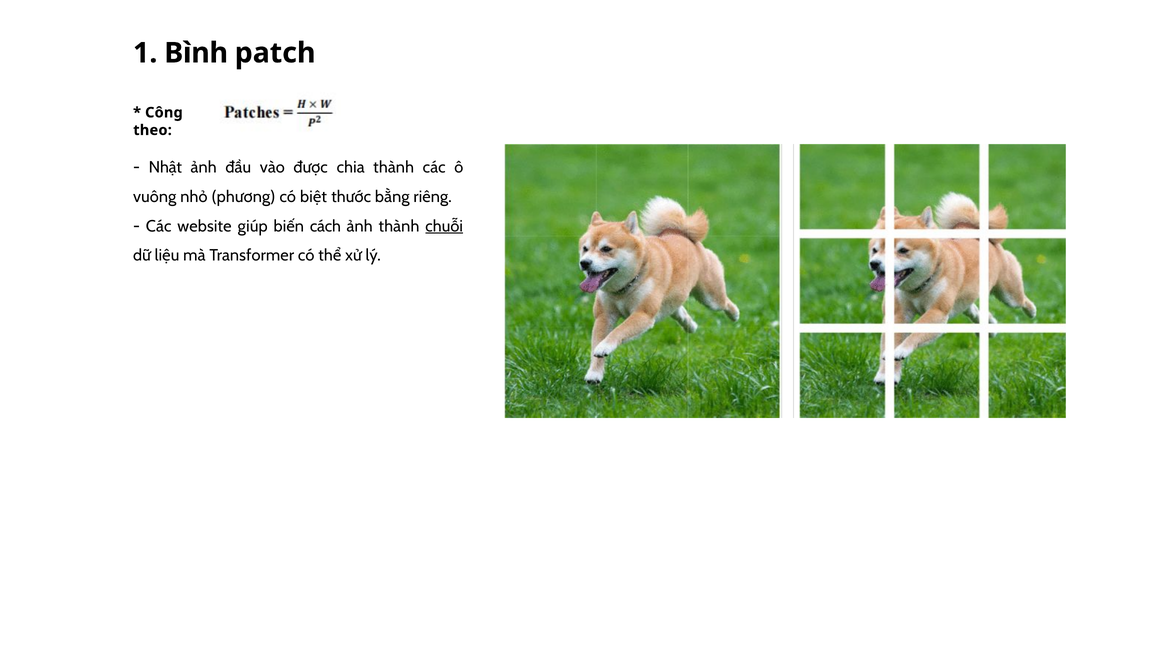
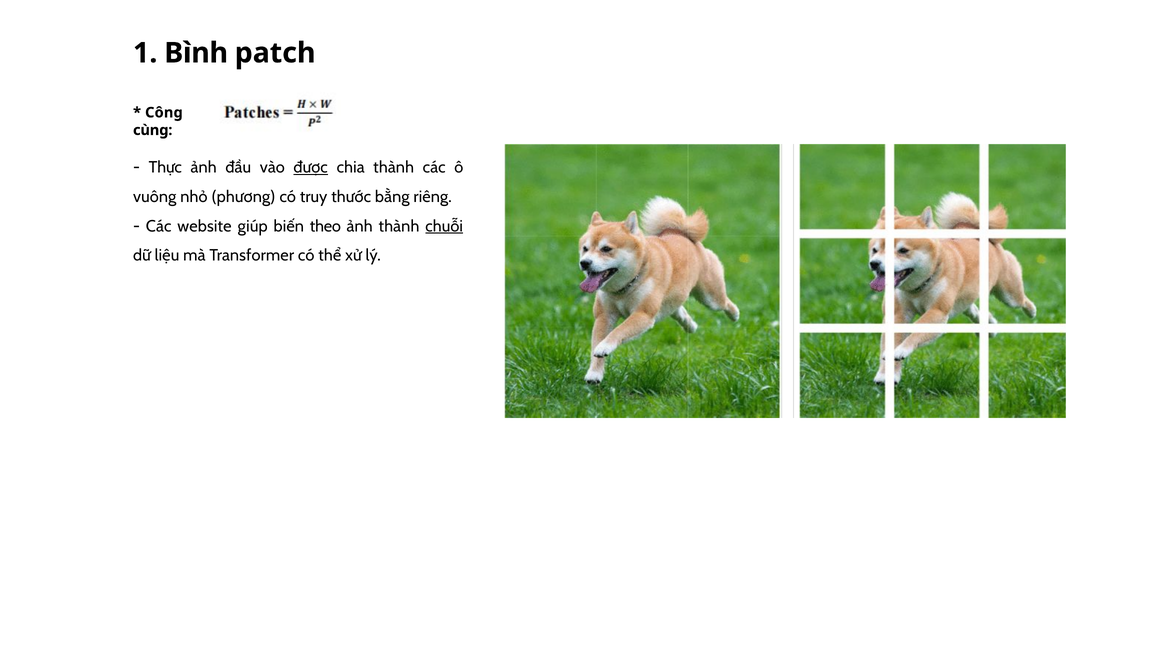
theo: theo -> cùng (153, 130)
Nhật: Nhật -> Thực (165, 168)
được underline: none -> present (311, 168)
biệt: biệt -> truy (314, 197)
cách: cách -> theo (325, 226)
